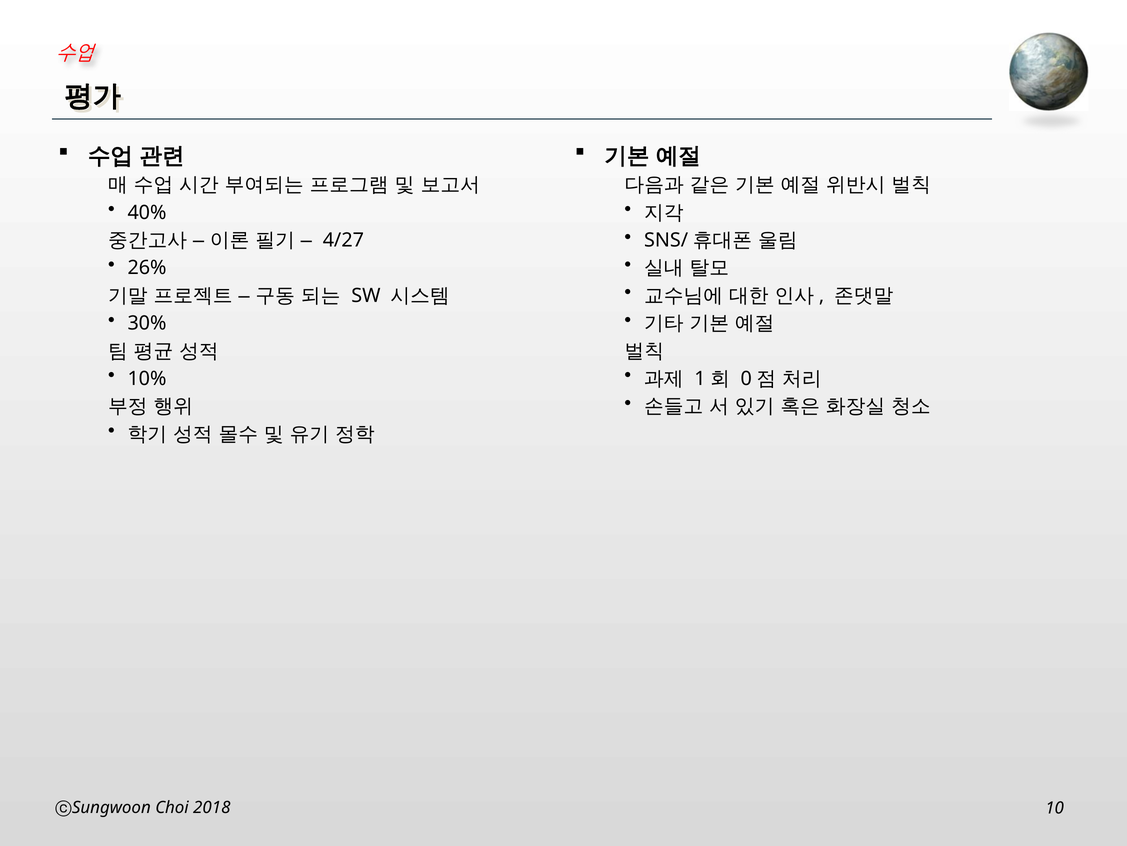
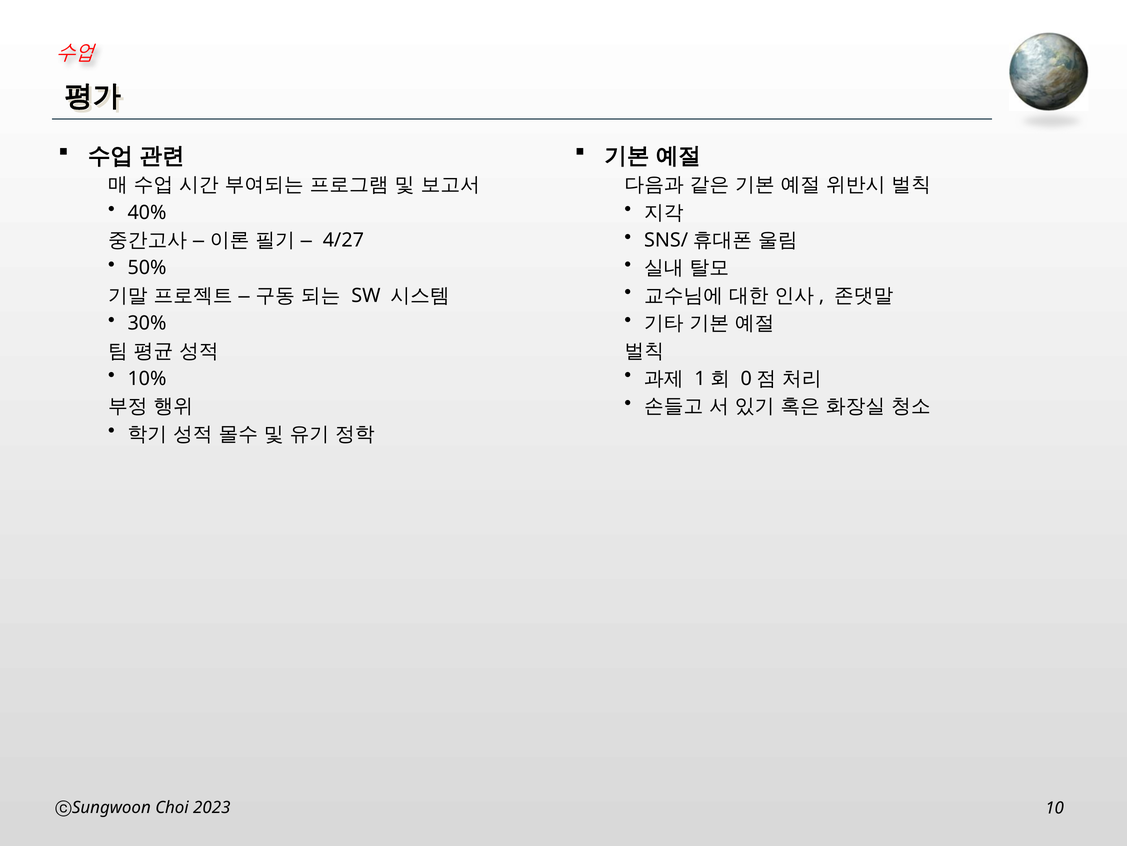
26%: 26% -> 50% (147, 268)
2018: 2018 -> 2023 (212, 808)
